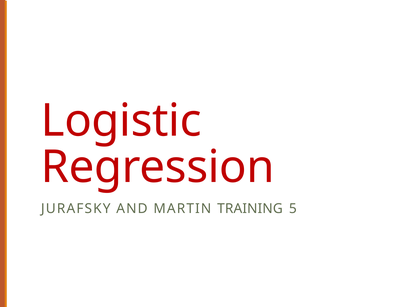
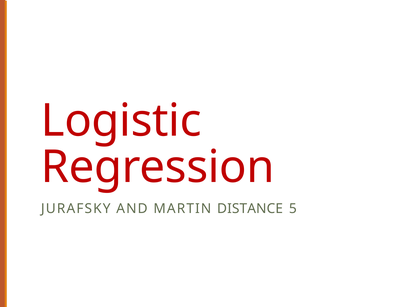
TRAINING: TRAINING -> DISTANCE (250, 209)
